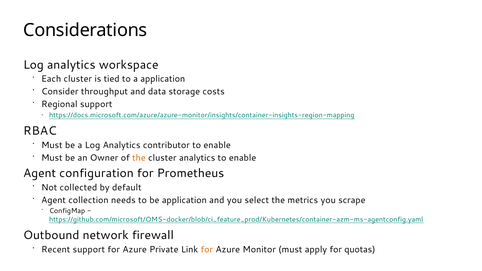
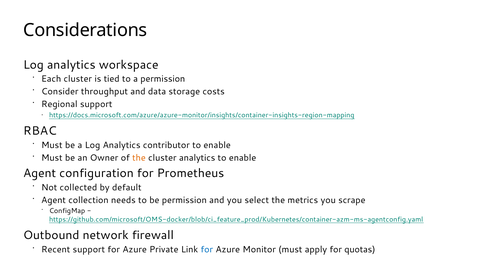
a application: application -> permission (163, 79)
be application: application -> permission (184, 200)
for colour: orange -> blue (207, 249)
